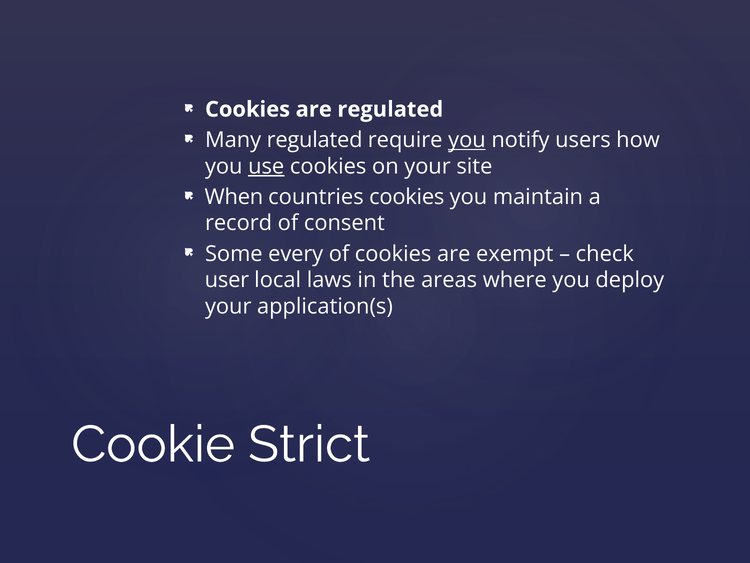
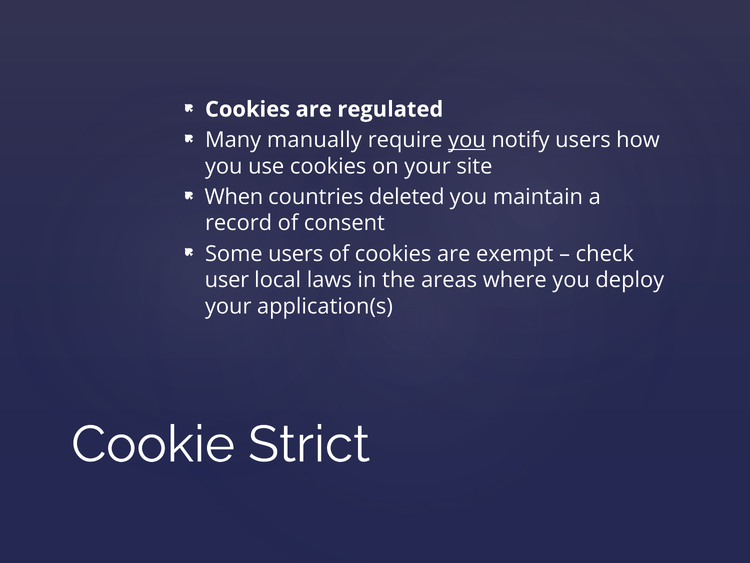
Many regulated: regulated -> manually (314, 140)
use underline: present -> none (266, 166)
countries cookies: cookies -> deleted (407, 197)
Some every: every -> users (296, 254)
